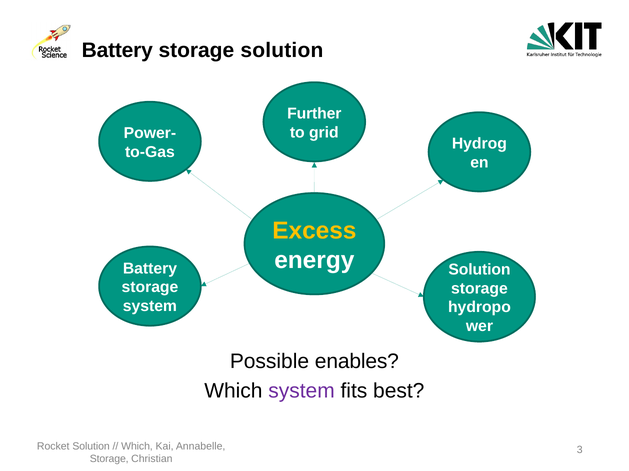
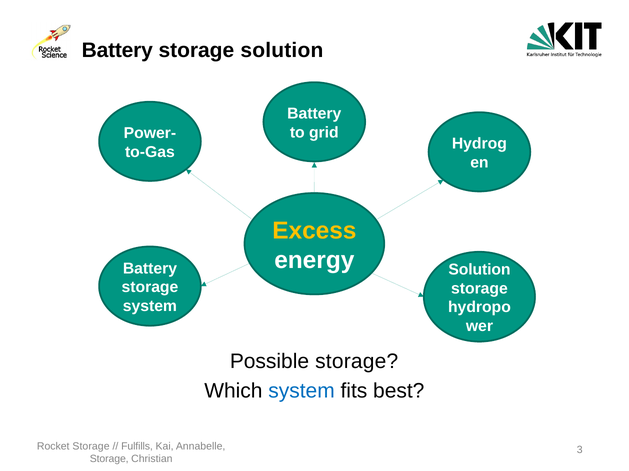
Further: Further -> Battery (314, 114)
Possible enables: enables -> storage (357, 362)
system colour: purple -> blue (302, 392)
Rocket Solution: Solution -> Storage (91, 447)
Which: Which -> Fulfills (137, 447)
